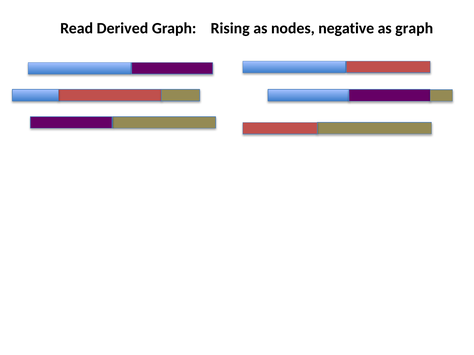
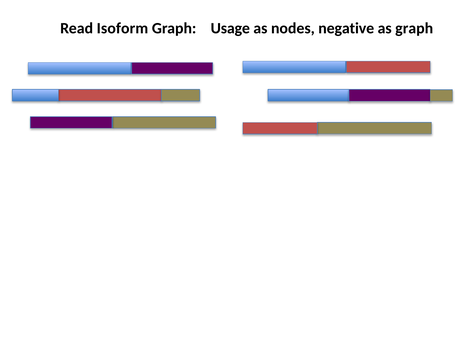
Derived: Derived -> Isoform (122, 28)
Rising: Rising -> Usage (230, 28)
